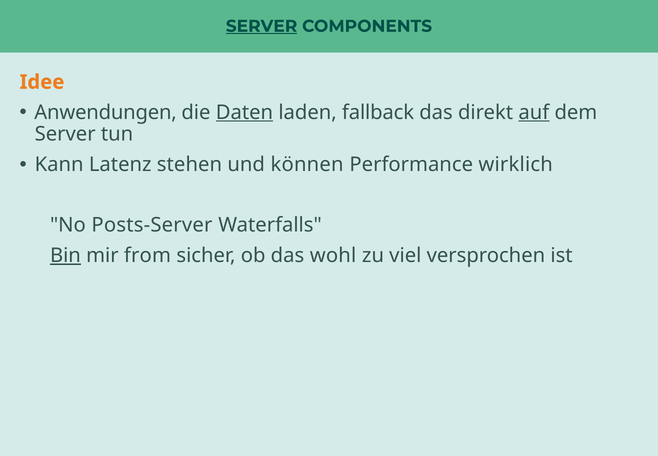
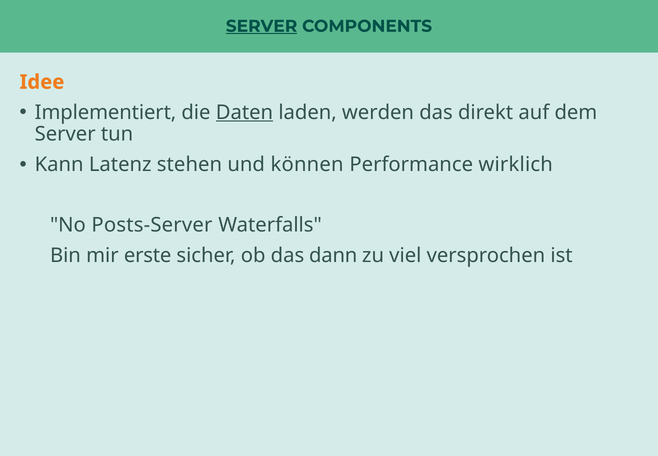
Anwendungen: Anwendungen -> Implementiert (106, 112)
fallback: fallback -> werden (378, 112)
auf underline: present -> none (534, 112)
Bin underline: present -> none (65, 255)
from: from -> erste (148, 255)
wohl: wohl -> dann (333, 255)
